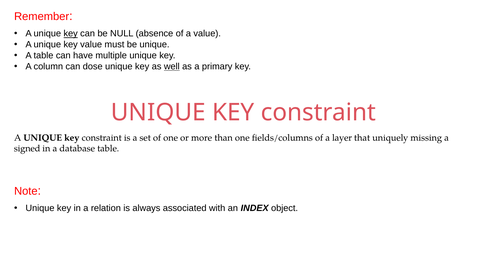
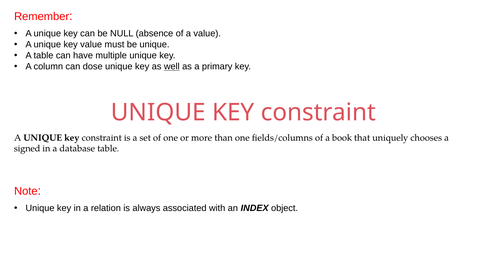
key underline: present -> none (71, 34)
layer: layer -> book (342, 138)
missing: missing -> chooses (426, 138)
